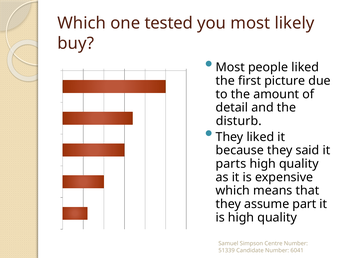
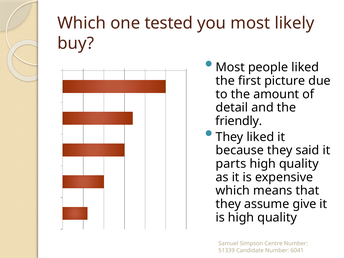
disturb: disturb -> friendly (239, 121)
part: part -> give (304, 204)
